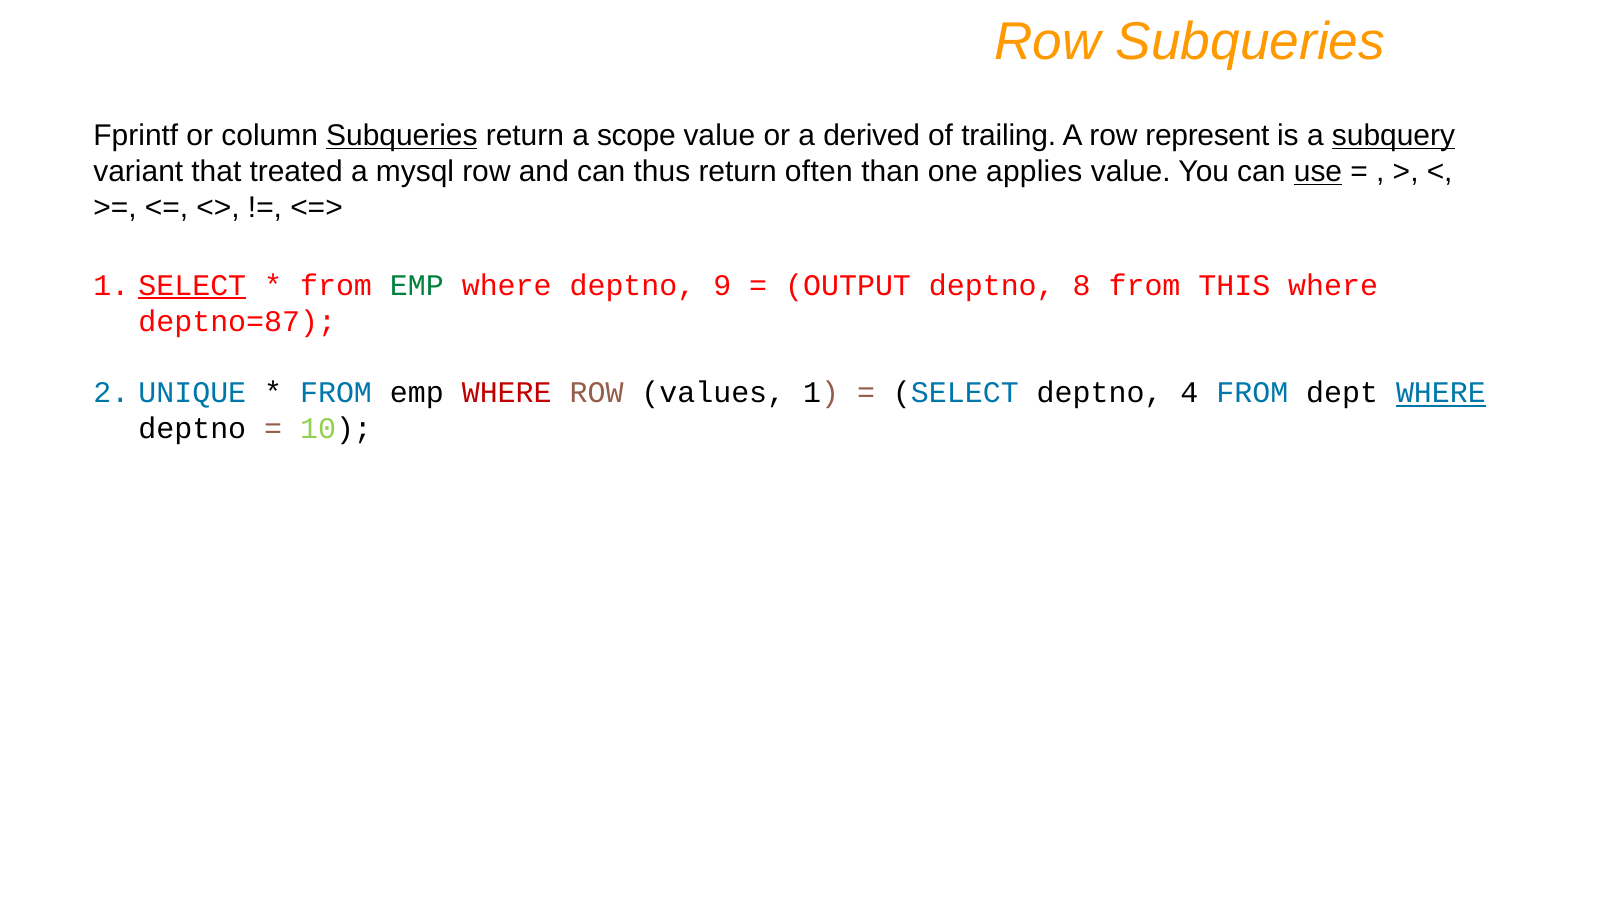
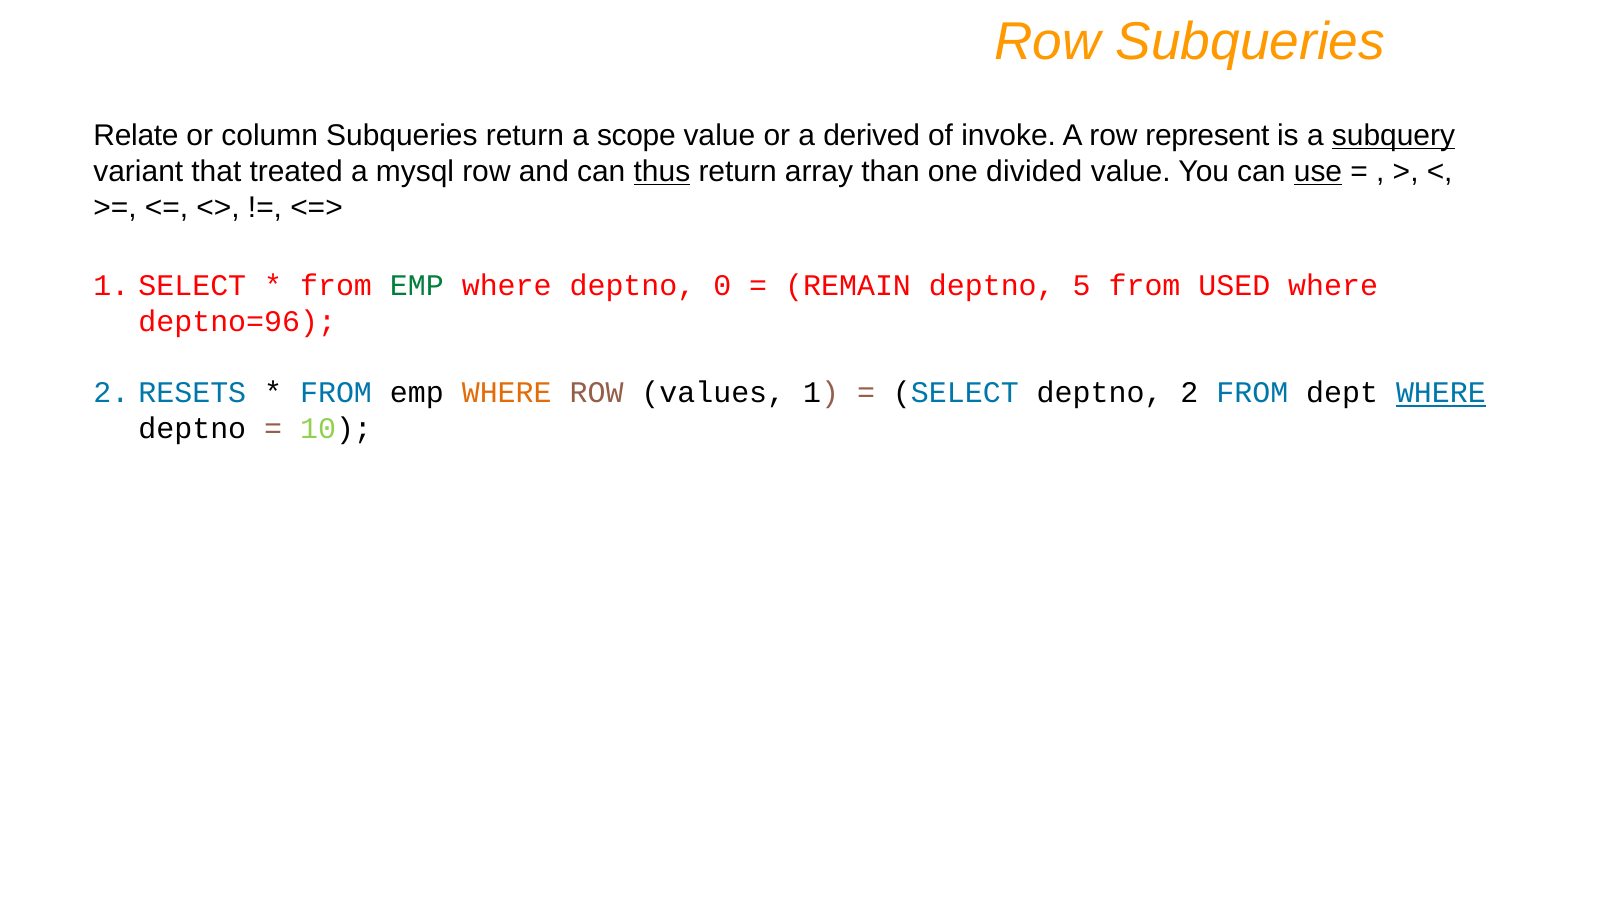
Fprintf: Fprintf -> Relate (136, 136)
Subqueries underline: present -> none (402, 136)
trailing: trailing -> invoke (1009, 136)
thus underline: none -> present (662, 172)
often: often -> array (819, 172)
applies: applies -> divided (1034, 172)
SELECT underline: present -> none (192, 285)
9: 9 -> 0 (722, 285)
OUTPUT: OUTPUT -> REMAIN (848, 285)
8: 8 -> 5 (1082, 285)
THIS: THIS -> USED (1234, 285)
deptno=87: deptno=87 -> deptno=96 (237, 321)
UNIQUE: UNIQUE -> RESETS (192, 393)
WHERE colour: red -> orange (507, 393)
deptno 4: 4 -> 2 (1189, 393)
